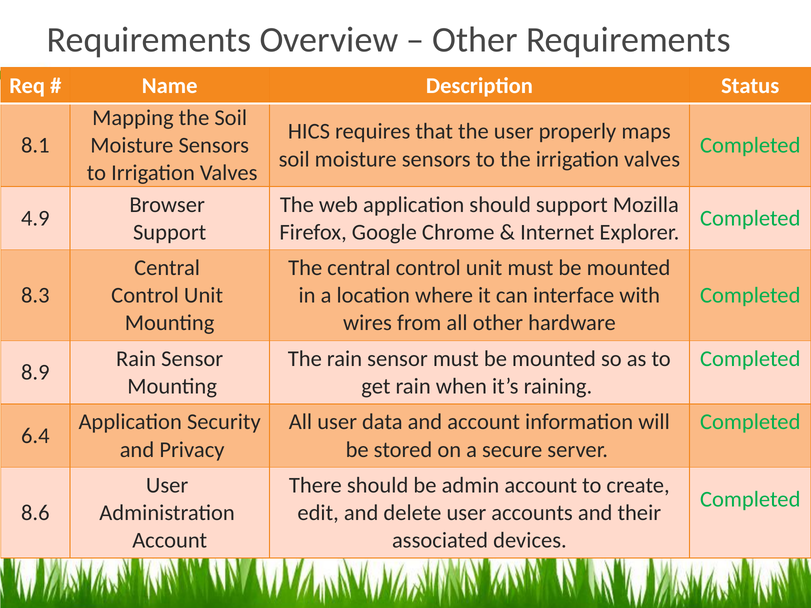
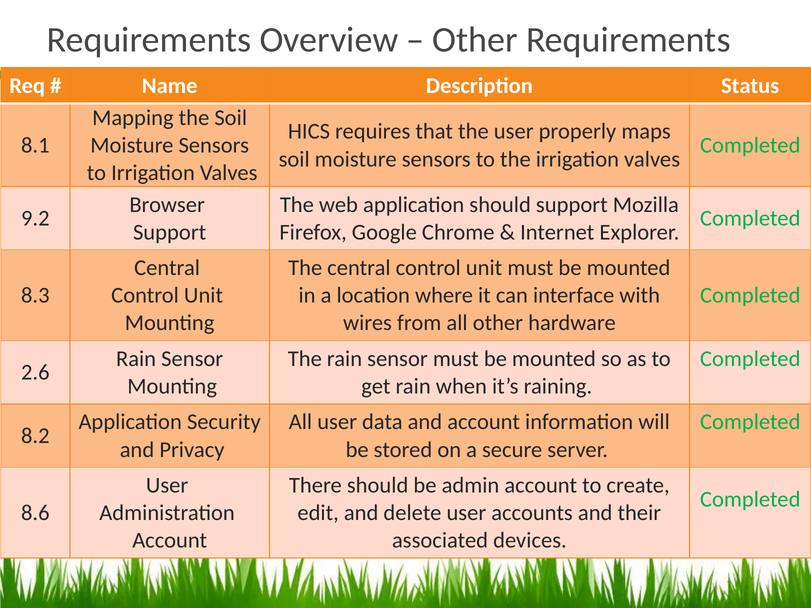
4.9: 4.9 -> 9.2 (35, 218)
8.9: 8.9 -> 2.6 (35, 373)
6.4: 6.4 -> 8.2 (35, 436)
